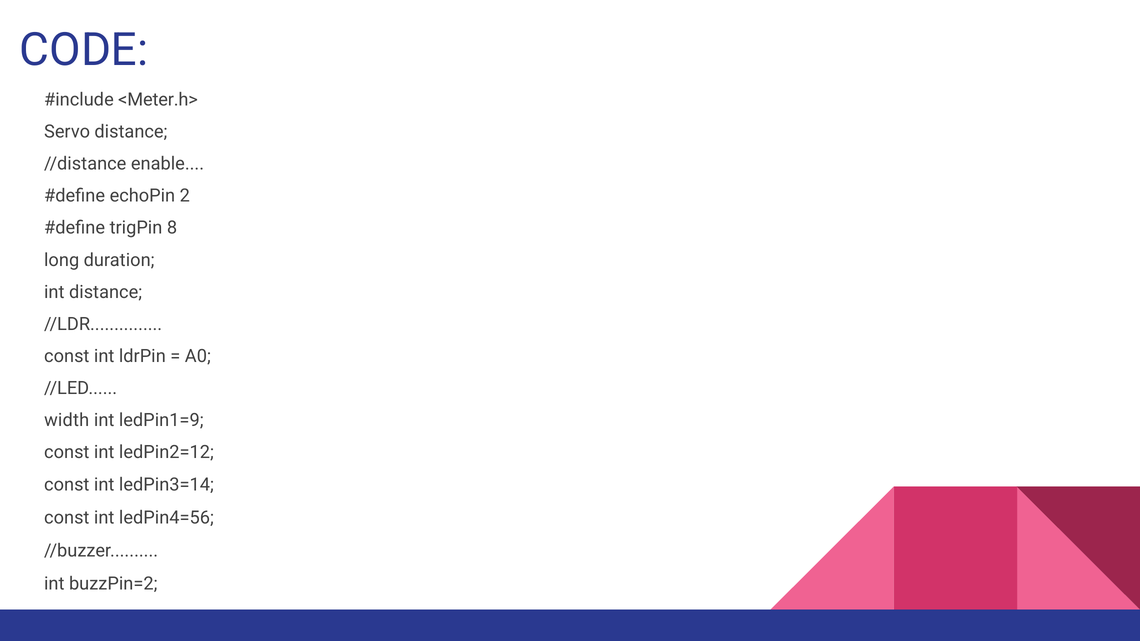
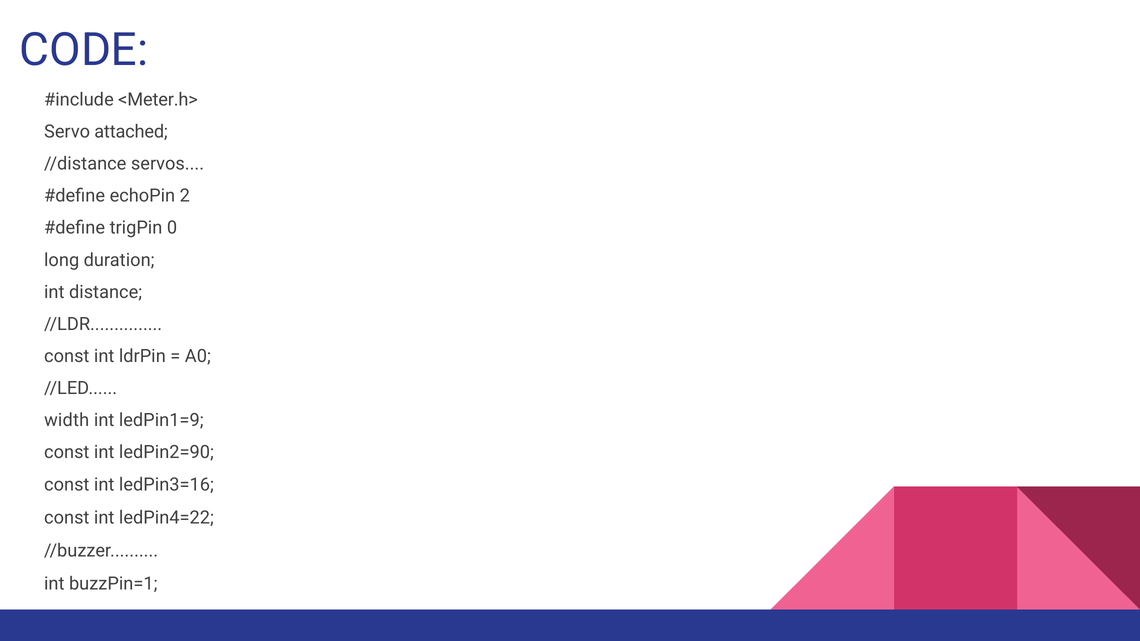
Servo distance: distance -> attached (131, 132)
enable: enable -> servos (168, 164)
8: 8 -> 0 (172, 228)
ledPin2=12: ledPin2=12 -> ledPin2=90 (166, 453)
ledPin3=14: ledPin3=14 -> ledPin3=16 (166, 485)
ledPin4=56: ledPin4=56 -> ledPin4=22 (166, 518)
buzzPin=2: buzzPin=2 -> buzzPin=1 (113, 584)
